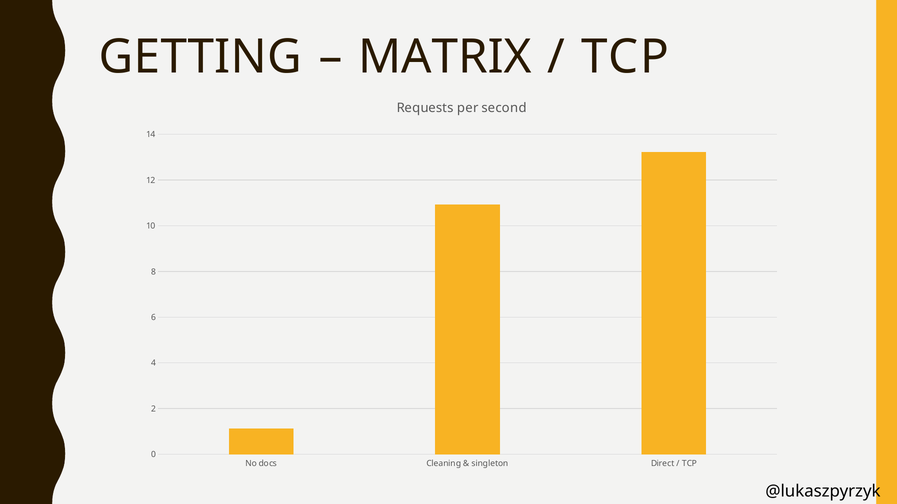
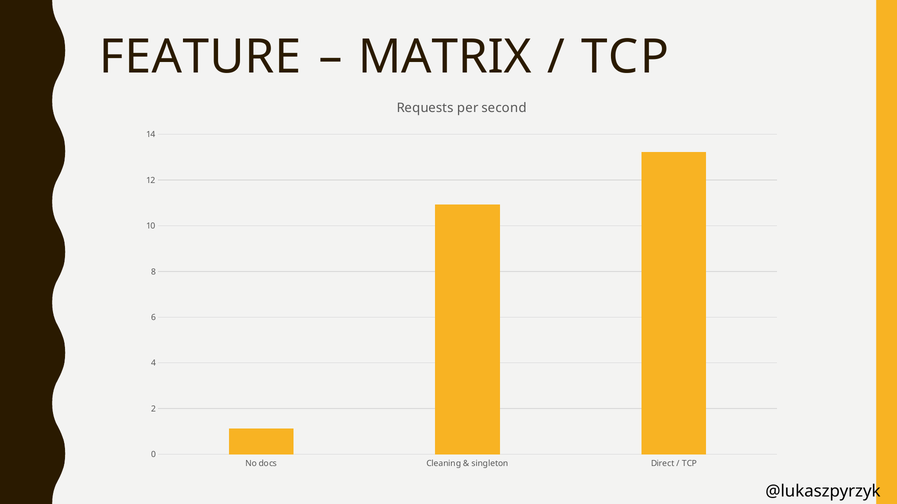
GETTING: GETTING -> FEATURE (200, 57)
